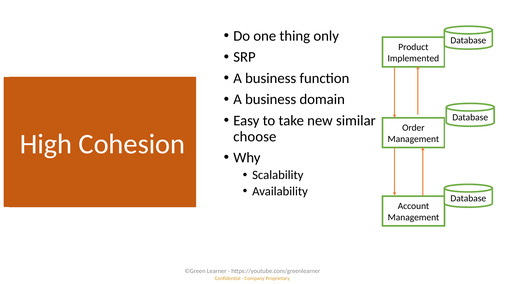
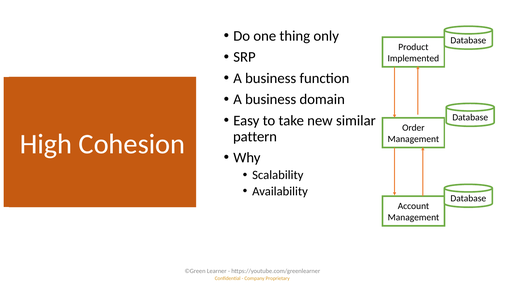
choose: choose -> pattern (255, 137)
